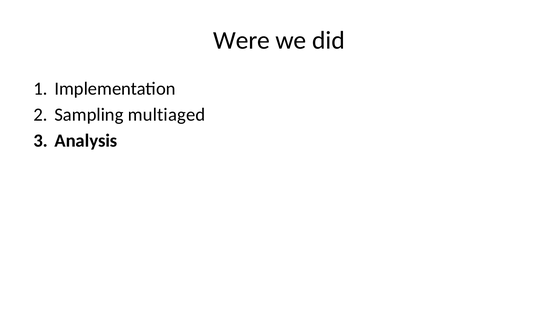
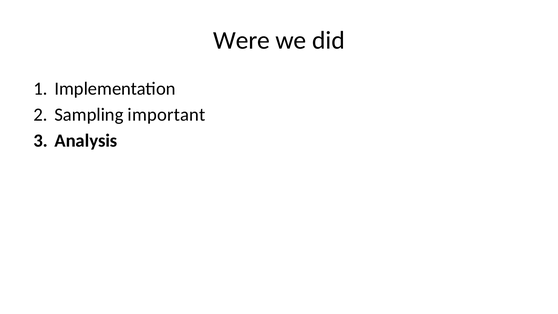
multiaged: multiaged -> important (167, 115)
